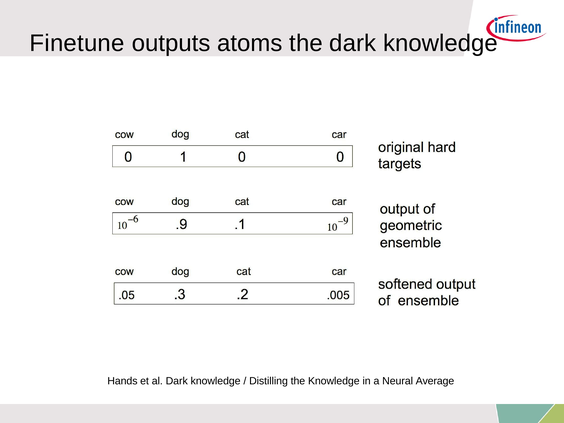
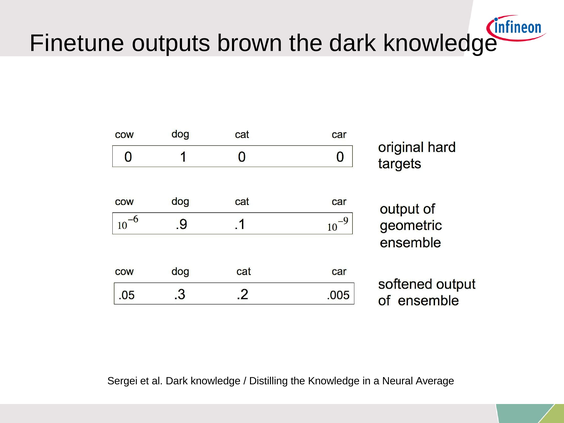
atoms: atoms -> brown (250, 43)
Hands: Hands -> Sergei (122, 381)
